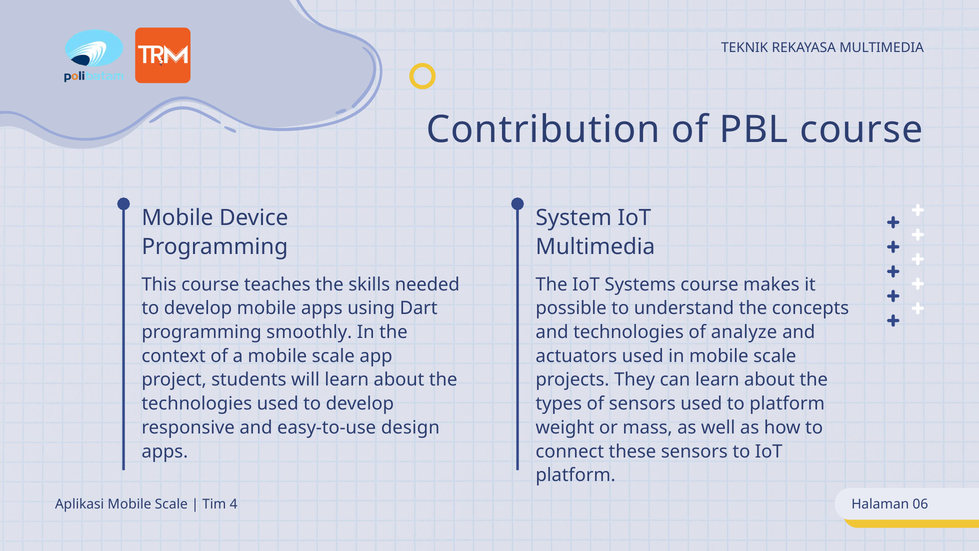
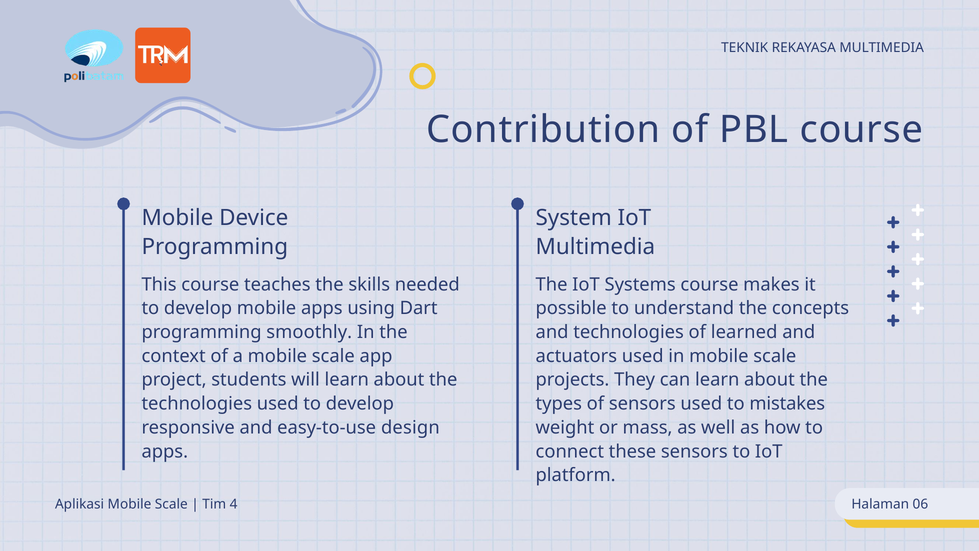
analyze: analyze -> learned (744, 332)
to platform: platform -> mistakes (787, 404)
